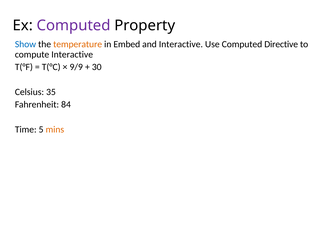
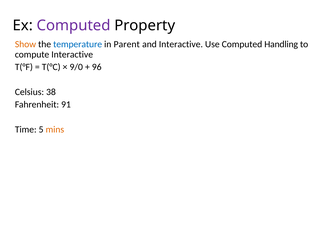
Show colour: blue -> orange (25, 44)
temperature colour: orange -> blue (78, 44)
Embed: Embed -> Parent (127, 44)
Directive: Directive -> Handling (281, 44)
9/9: 9/9 -> 9/0 (76, 67)
30: 30 -> 96 (97, 67)
35: 35 -> 38 (51, 92)
84: 84 -> 91 (66, 105)
